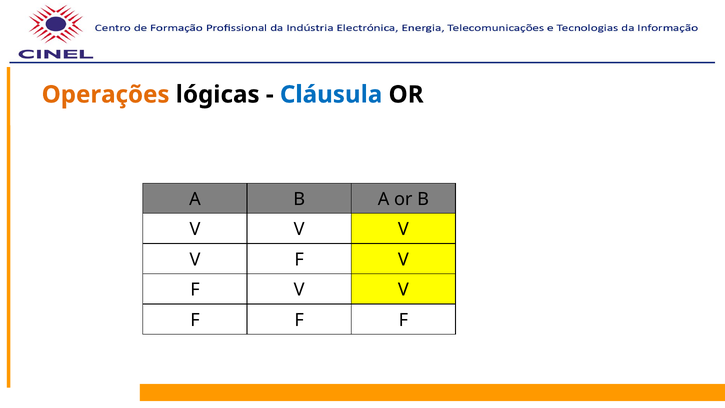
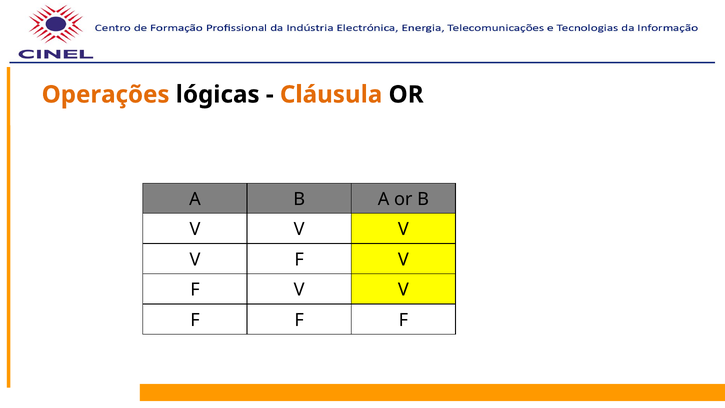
Cláusula colour: blue -> orange (331, 95)
